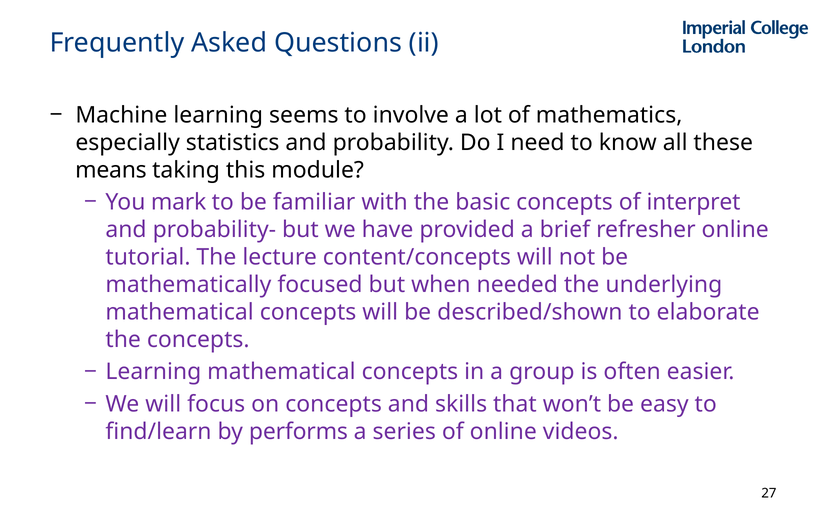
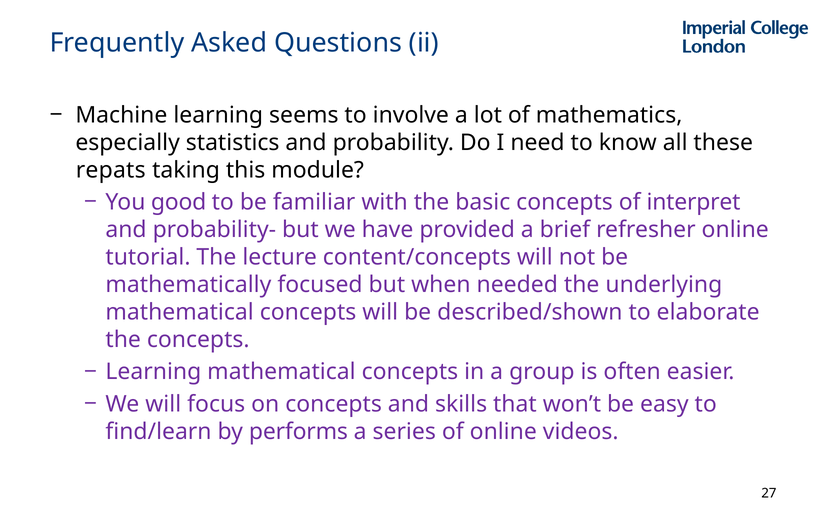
means: means -> repats (111, 170)
mark: mark -> good (179, 202)
